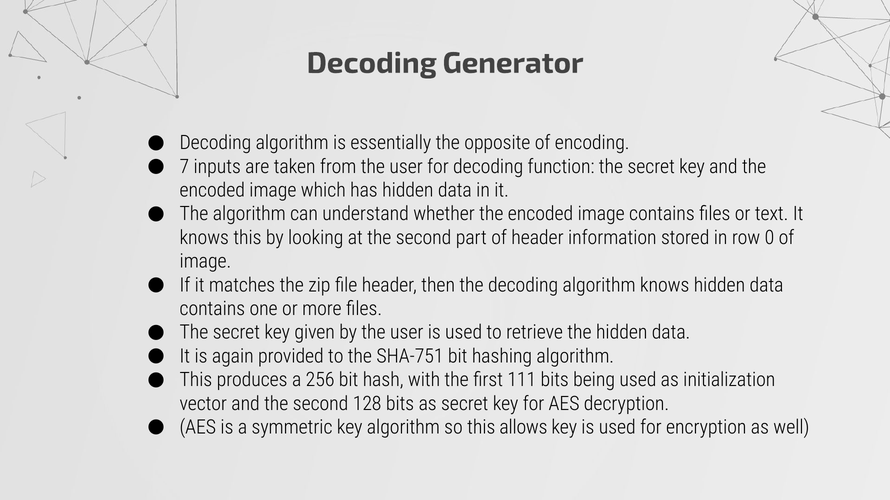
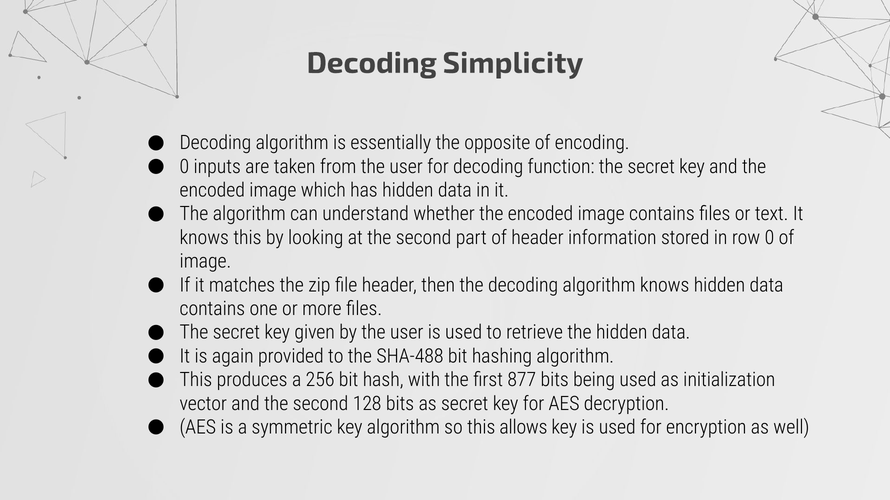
Generator: Generator -> Simplicity (513, 63)
7: 7 -> 0 (184, 167)
SHA-751: SHA-751 -> SHA-488 (410, 357)
111: 111 -> 877 (522, 380)
